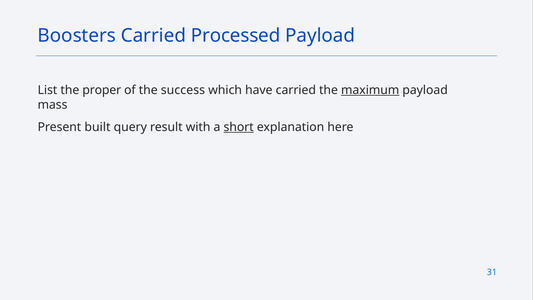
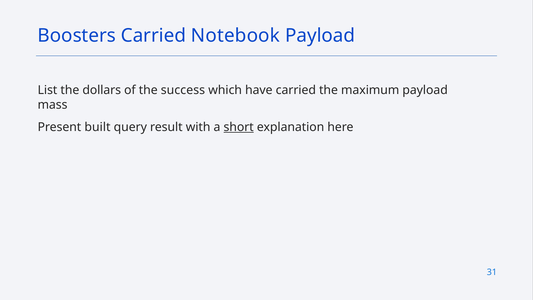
Processed: Processed -> Notebook (235, 36)
proper: proper -> dollars (102, 90)
maximum underline: present -> none (370, 90)
